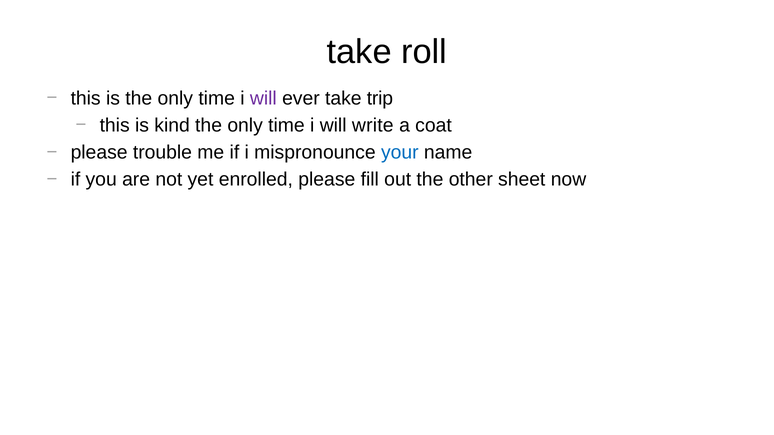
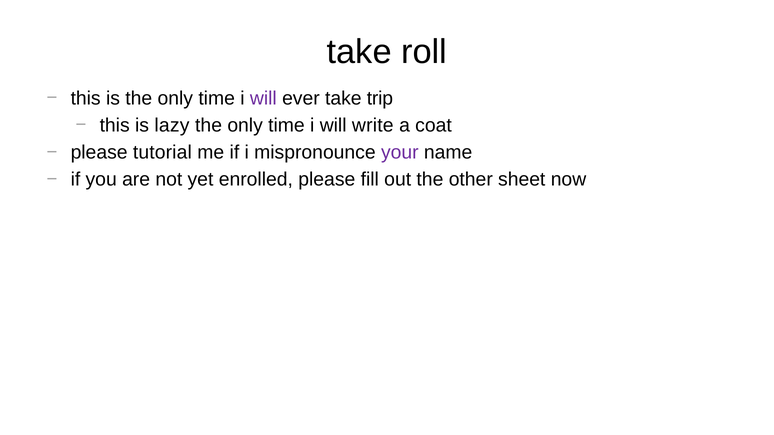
kind: kind -> lazy (172, 125)
trouble: trouble -> tutorial (162, 153)
your colour: blue -> purple (400, 153)
